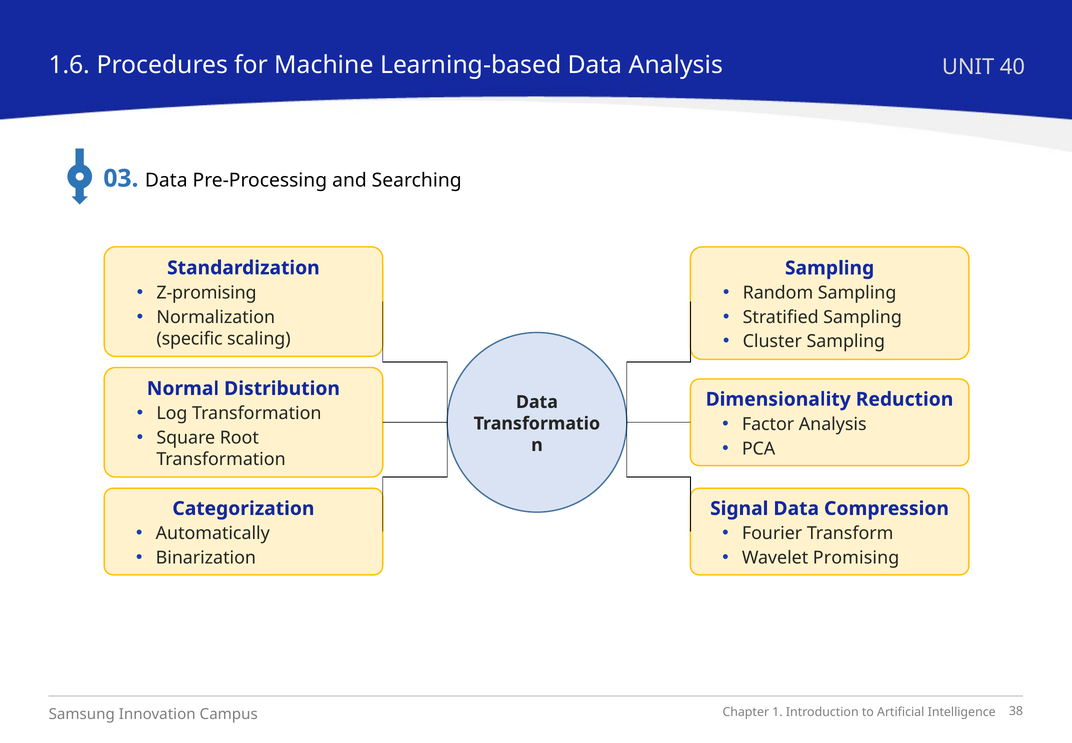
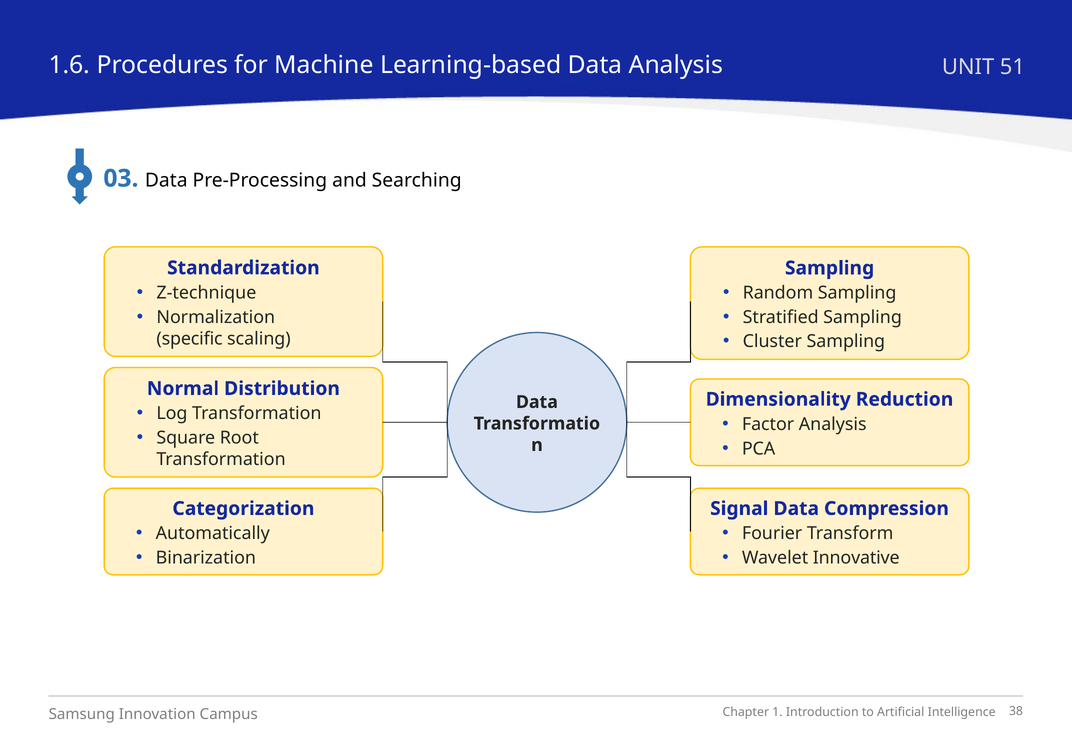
40: 40 -> 51 (1012, 67)
Z-promising: Z-promising -> Z-technique (206, 293)
Promising: Promising -> Innovative (856, 557)
